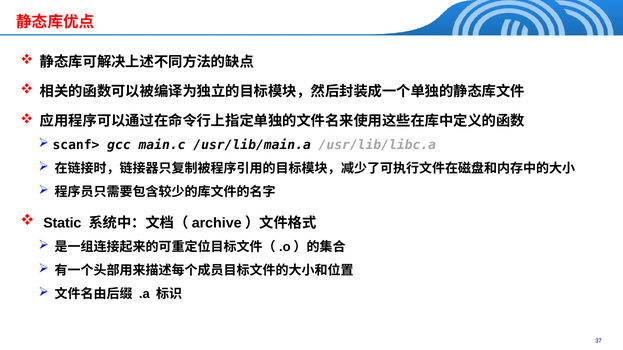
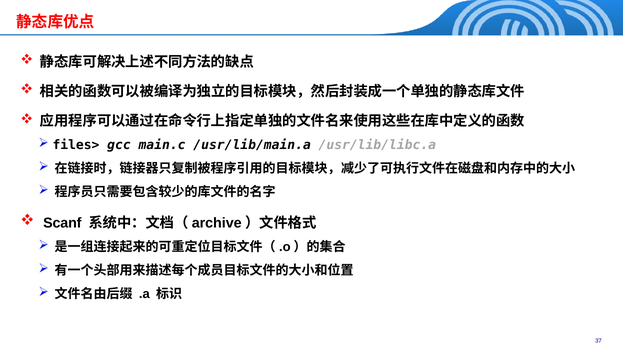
scanf>: scanf> -> files> (76, 145)
Static: Static -> Scanf (62, 223)
